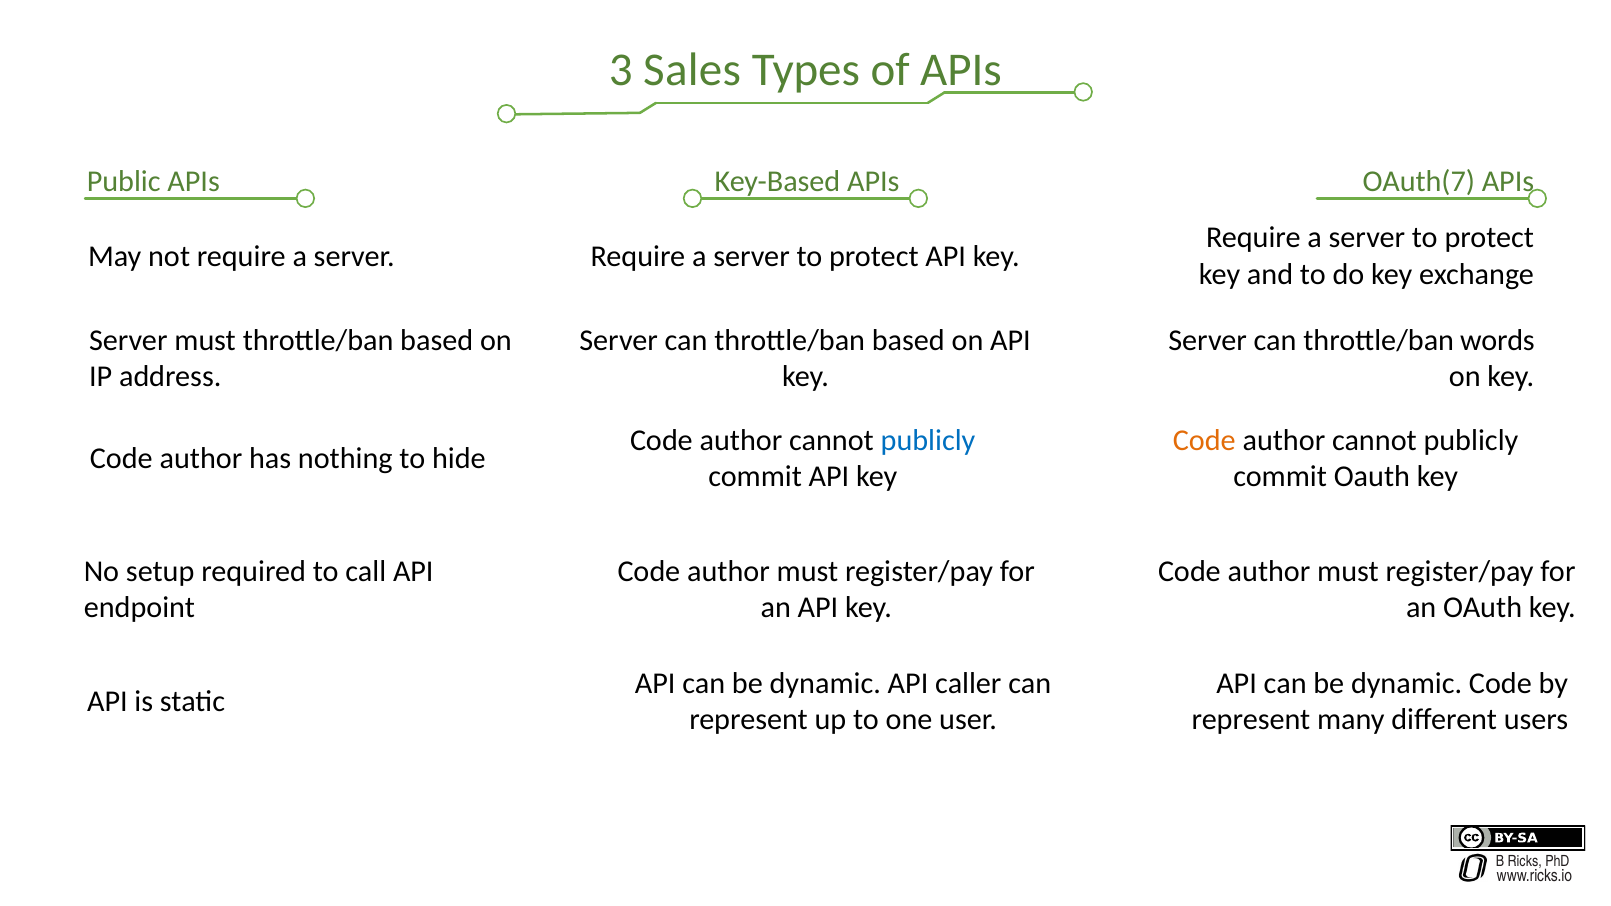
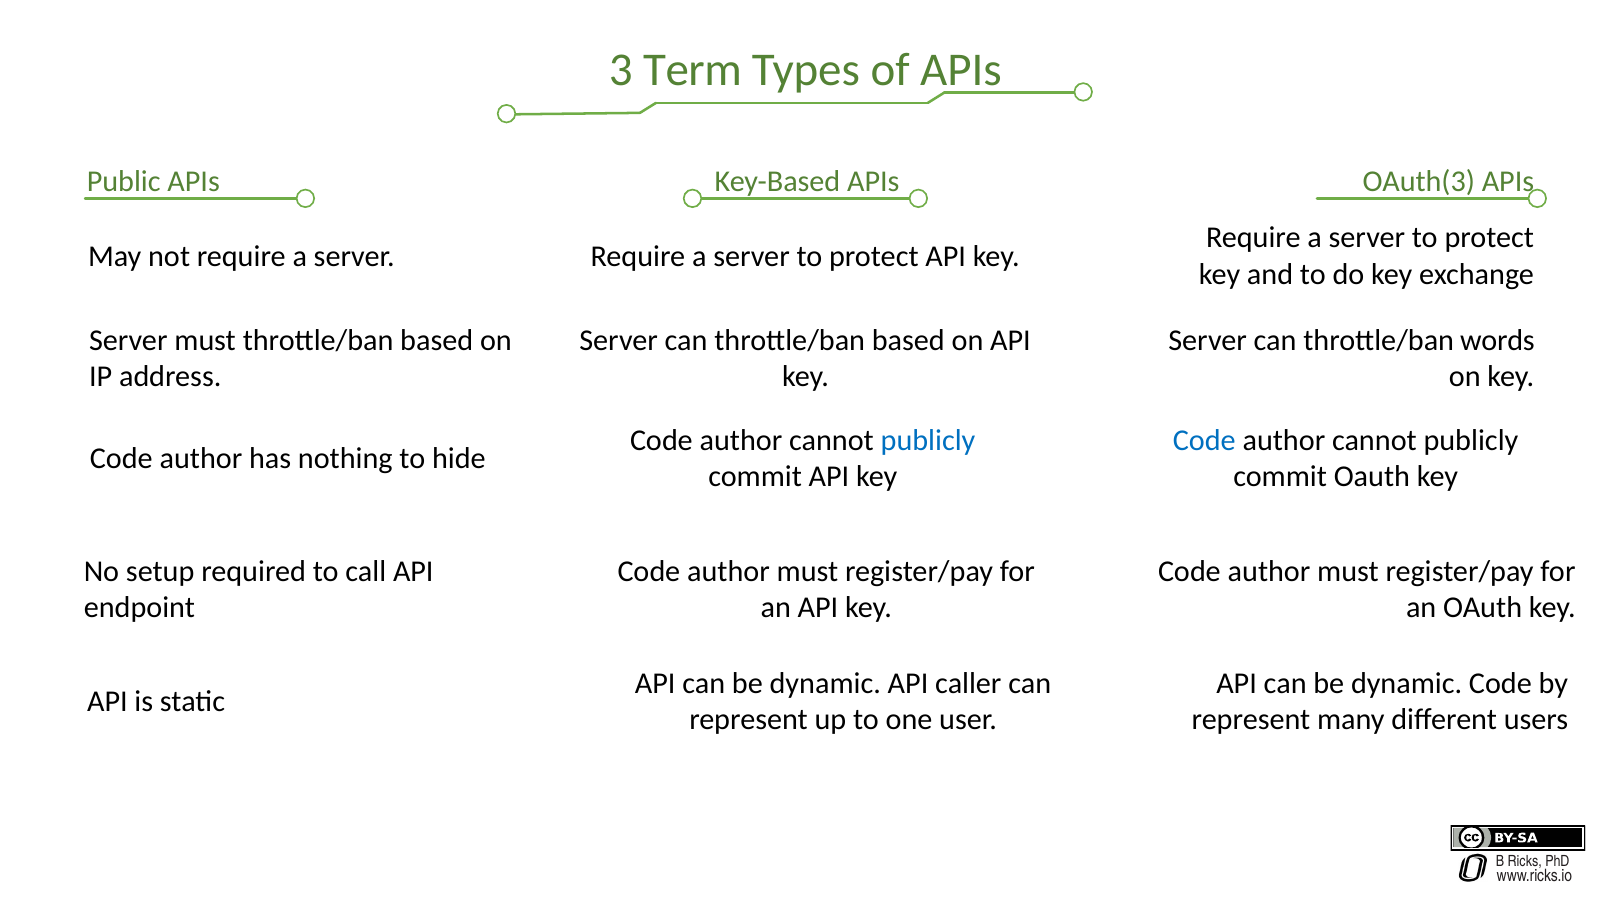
Sales: Sales -> Term (692, 70)
OAuth(7: OAuth(7 -> OAuth(3 (1419, 181)
Code colour: orange -> blue (1204, 440)
